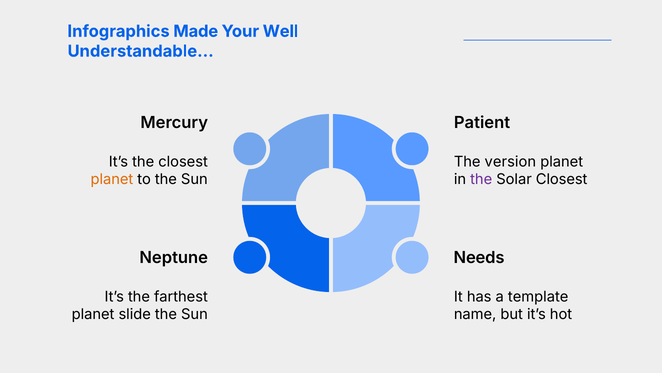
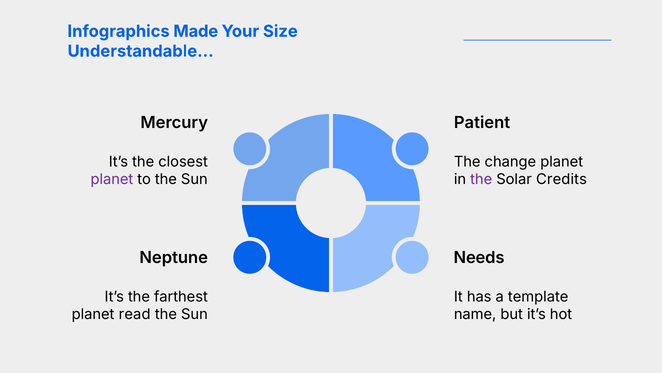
Well: Well -> Size (280, 31)
version: version -> change (510, 162)
planet colour: orange -> purple (112, 179)
Solar Closest: Closest -> Credits (561, 179)
slide: slide -> read (135, 314)
